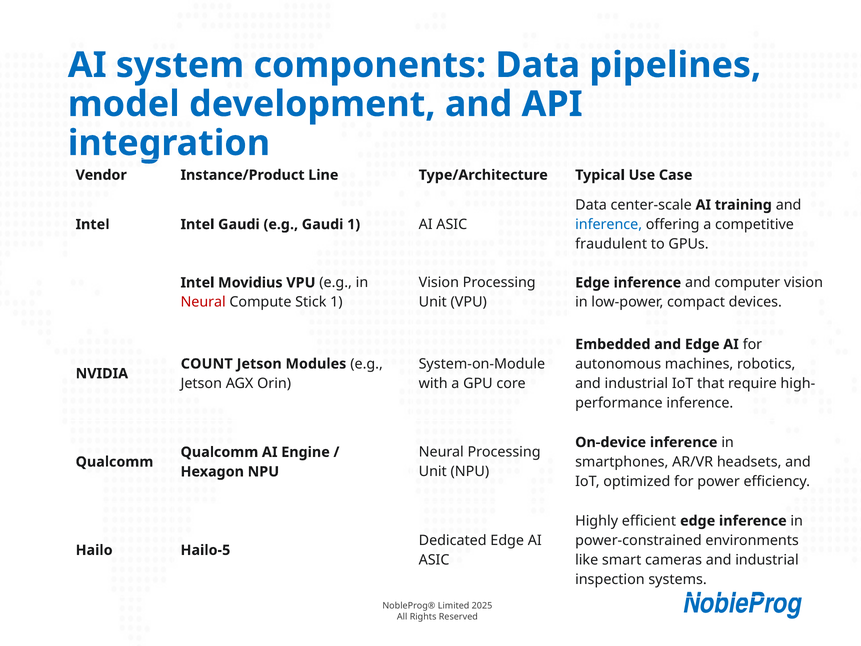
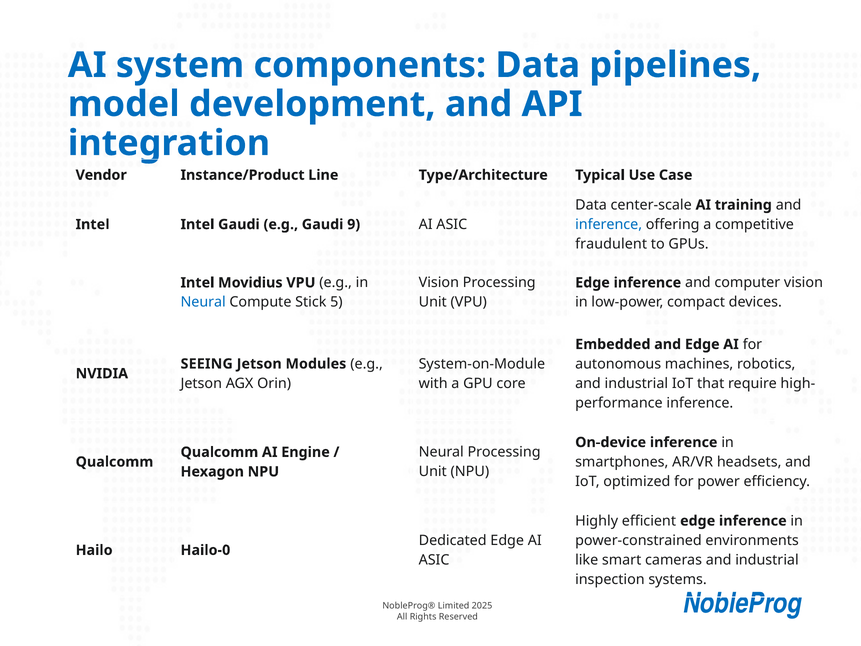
Gaudi 1: 1 -> 9 (354, 224)
Neural colour: red -> blue (203, 302)
Stick 1: 1 -> 5 (336, 302)
COUNT: COUNT -> SEEING (207, 364)
Hailo-5: Hailo-5 -> Hailo-0 (205, 550)
